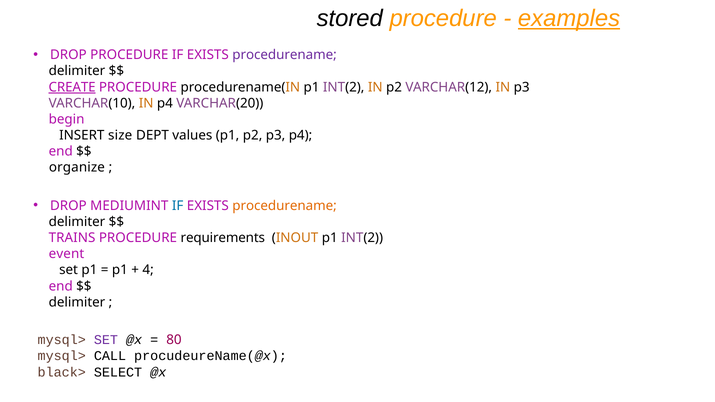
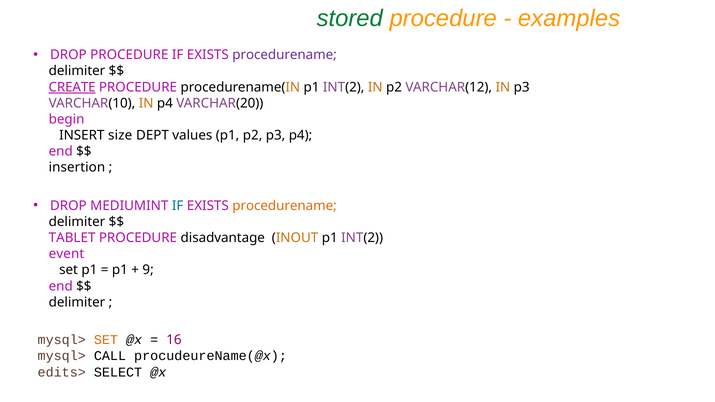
stored colour: black -> green (350, 19)
examples underline: present -> none (569, 19)
organize: organize -> insertion (77, 168)
TRAINS: TRAINS -> TABLET (72, 238)
requirements: requirements -> disadvantage (223, 238)
4: 4 -> 9 (148, 270)
SET colour: purple -> orange (106, 340)
80: 80 -> 16 (174, 340)
black>: black> -> edits> (62, 372)
